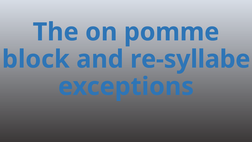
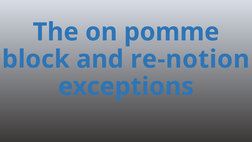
re-syllabe: re-syllabe -> re-notion (190, 59)
